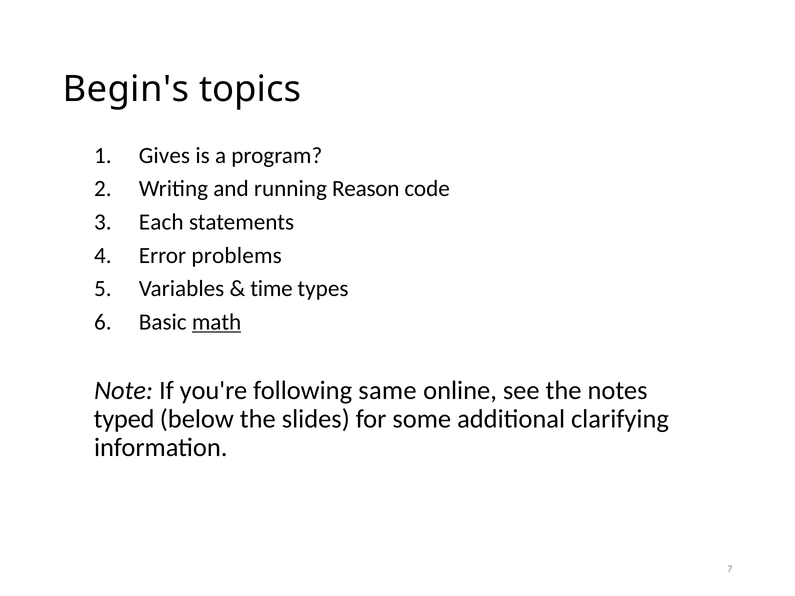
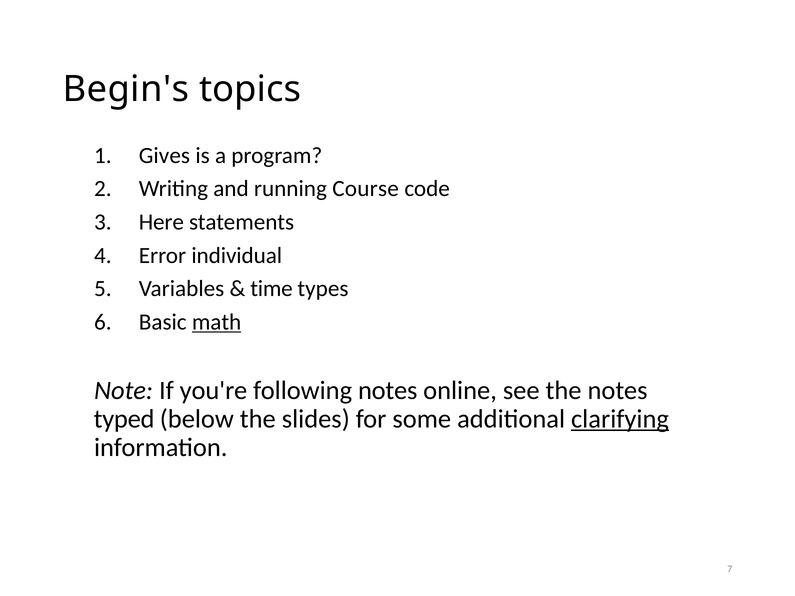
Reason: Reason -> Course (366, 189)
Each: Each -> Here (161, 222)
problems: problems -> individual (237, 255)
following same: same -> notes (388, 391)
clarifying underline: none -> present (620, 419)
